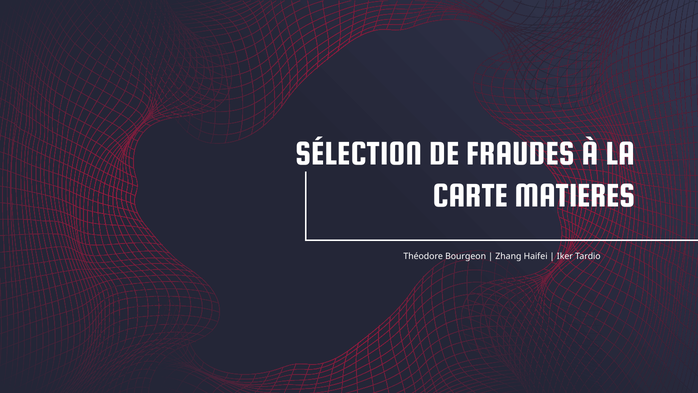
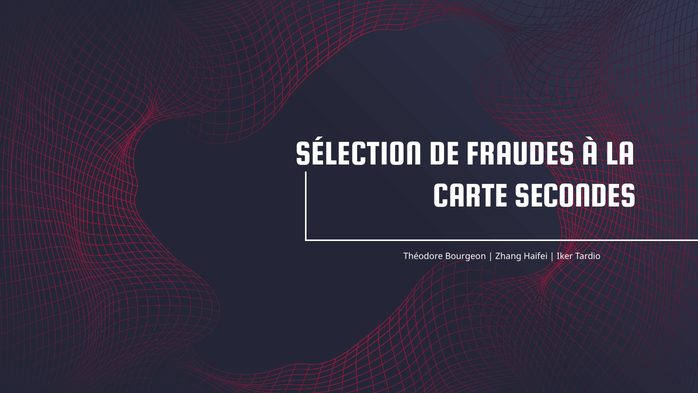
MATIERES: MATIERES -> SECONDES (575, 195)
